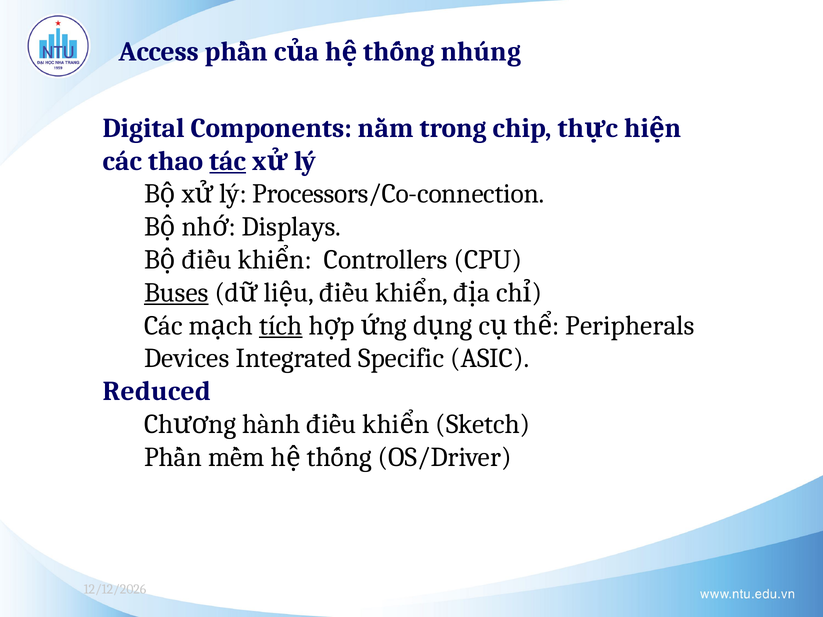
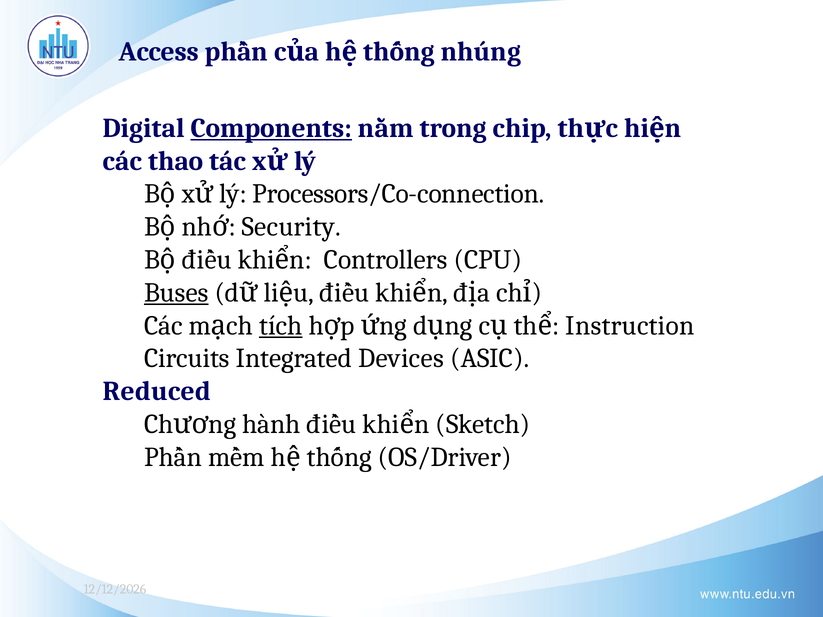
Components underline: none -> present (271, 128)
tác underline: present -> none (228, 161)
Displays: Displays -> Security (291, 227)
Peripherals: Peripherals -> Instruction (630, 326)
Devices: Devices -> Circuits (187, 359)
Specific: Specific -> Devices (401, 359)
